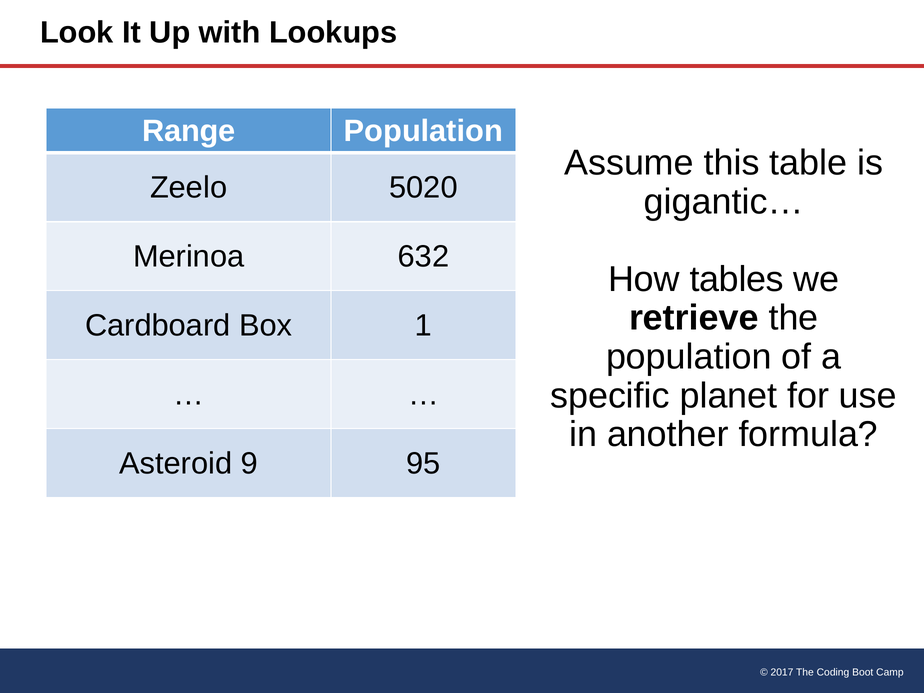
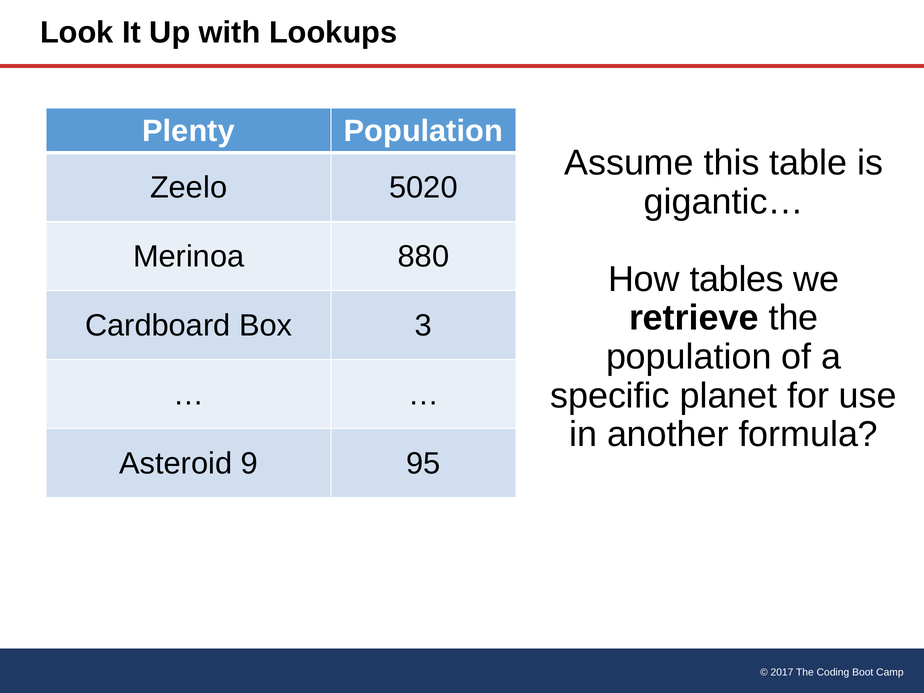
Range: Range -> Plenty (189, 131)
632: 632 -> 880 (424, 257)
1: 1 -> 3 (423, 326)
